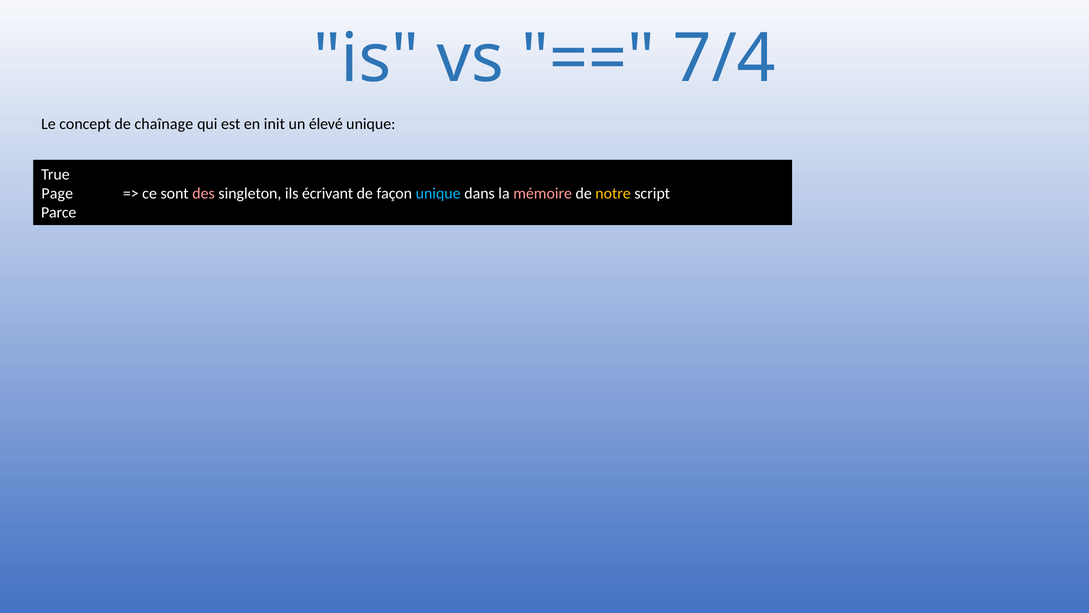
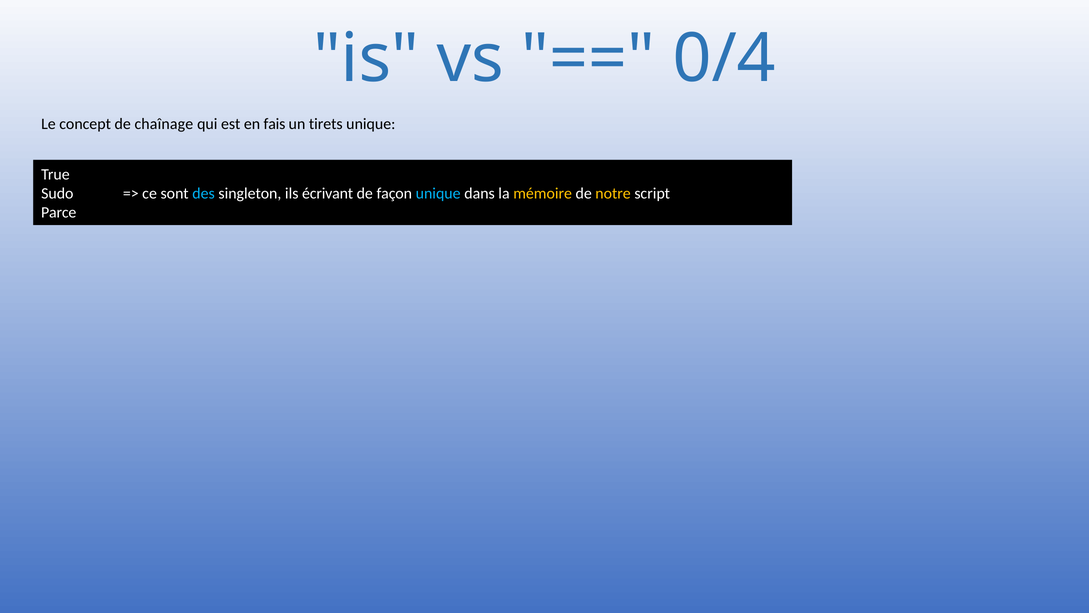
7/4: 7/4 -> 0/4 (724, 59)
init: init -> fais (275, 124)
élevé: élevé -> tirets (326, 124)
Page: Page -> Sudo (57, 193)
des colour: pink -> light blue (204, 193)
mémoire colour: pink -> yellow (543, 193)
